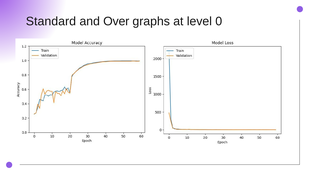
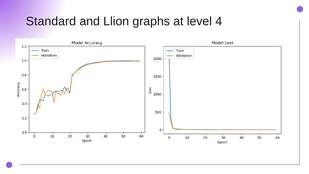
Over: Over -> Llion (116, 21)
0: 0 -> 4 (219, 21)
